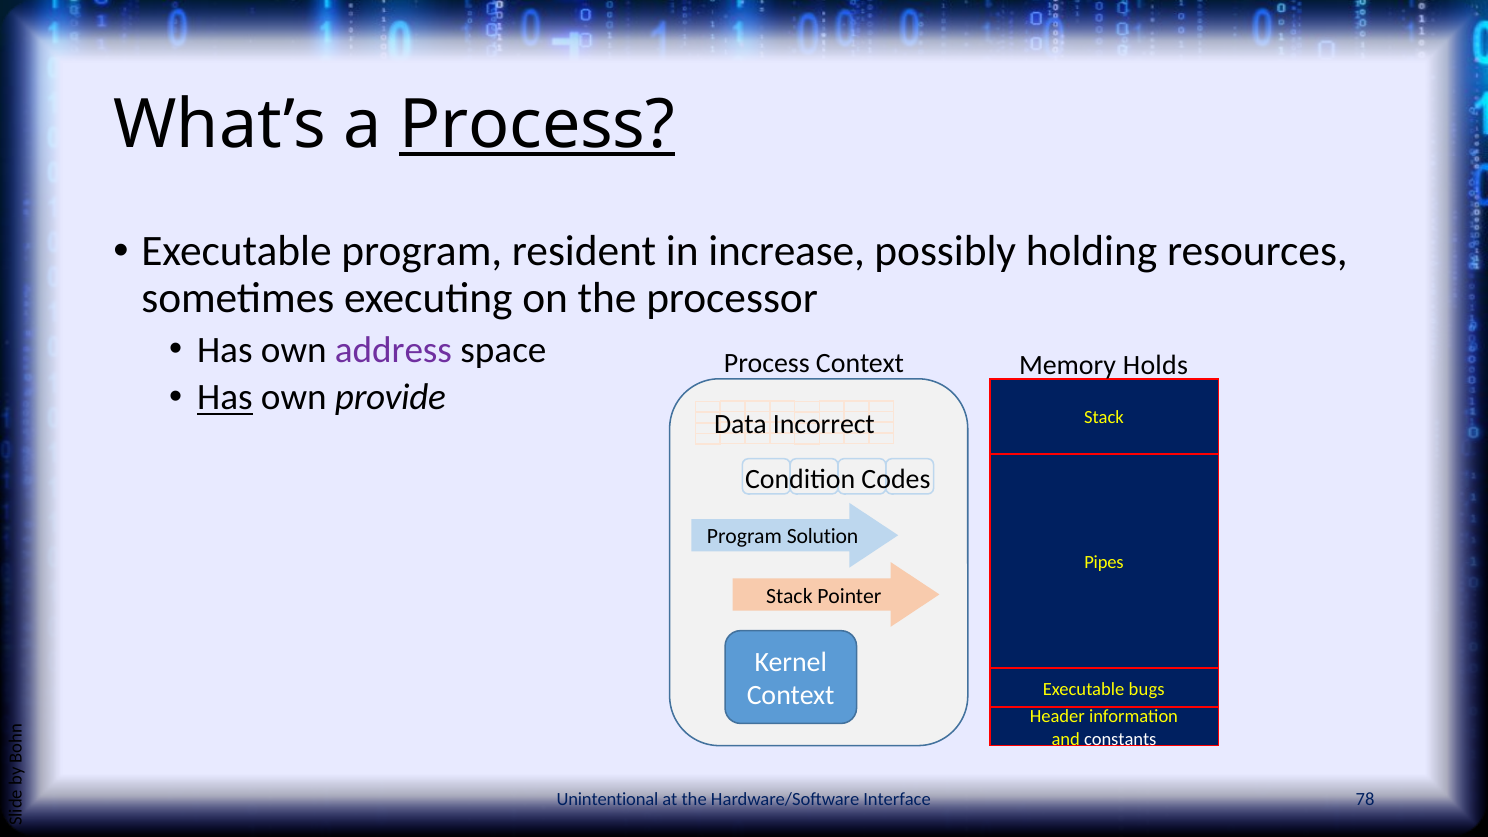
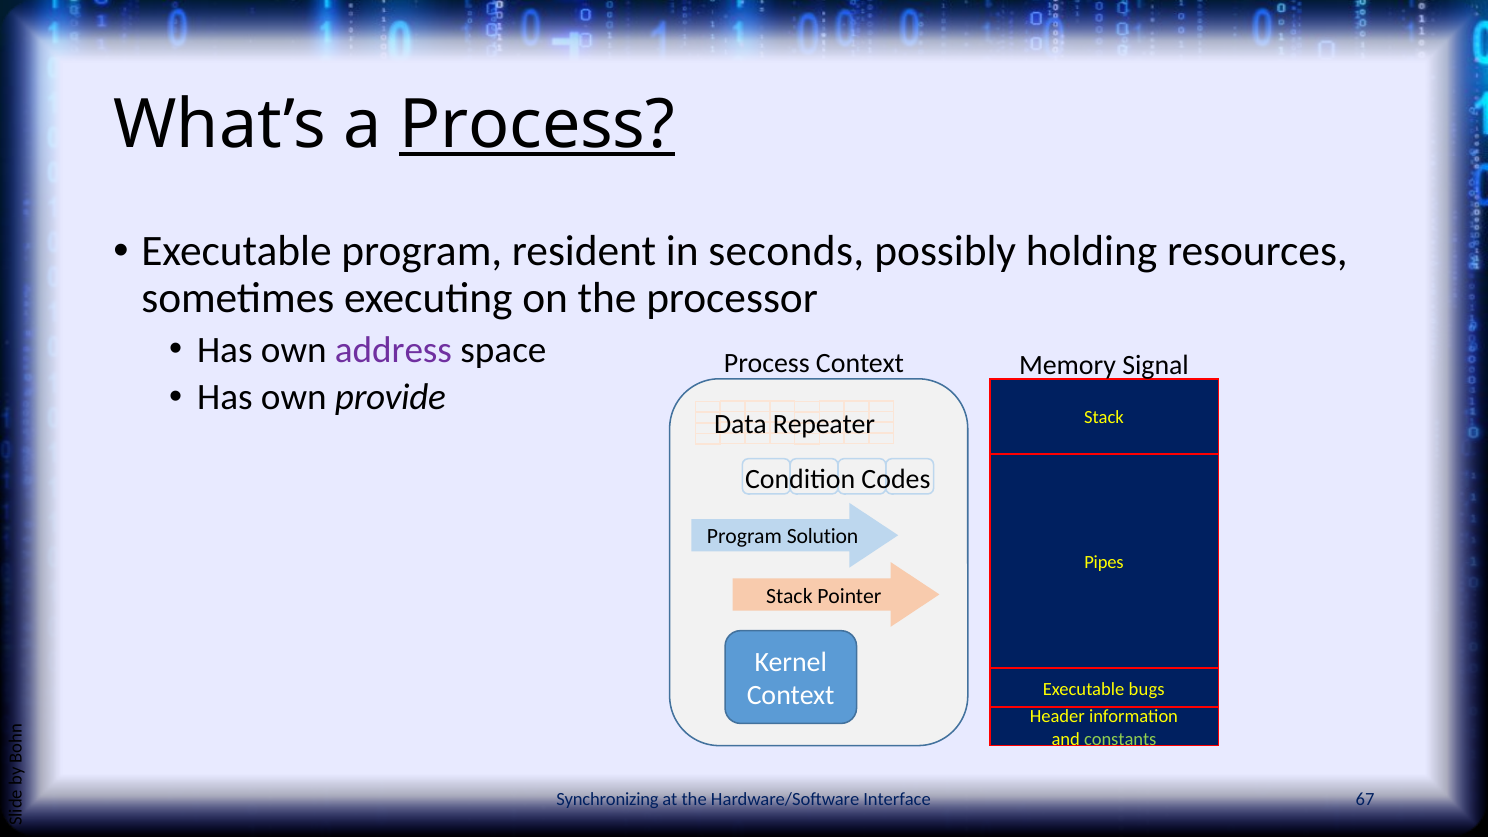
increase: increase -> seconds (786, 252)
Holds: Holds -> Signal (1156, 365)
Has underline: present -> none (225, 398)
Incorrect: Incorrect -> Repeater (824, 424)
constants colour: white -> light green (1120, 739)
Unintentional: Unintentional -> Synchronizing (607, 799)
78: 78 -> 67 (1365, 799)
